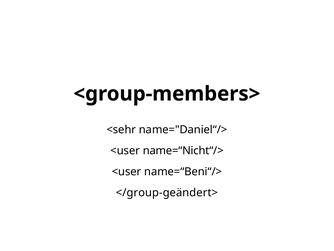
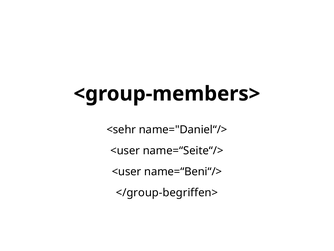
name=“Nicht“/>: name=“Nicht“/> -> name=“Seite“/> (183, 150)
</group-geändert>: </group-geändert> -> </group-begriffen> (167, 192)
